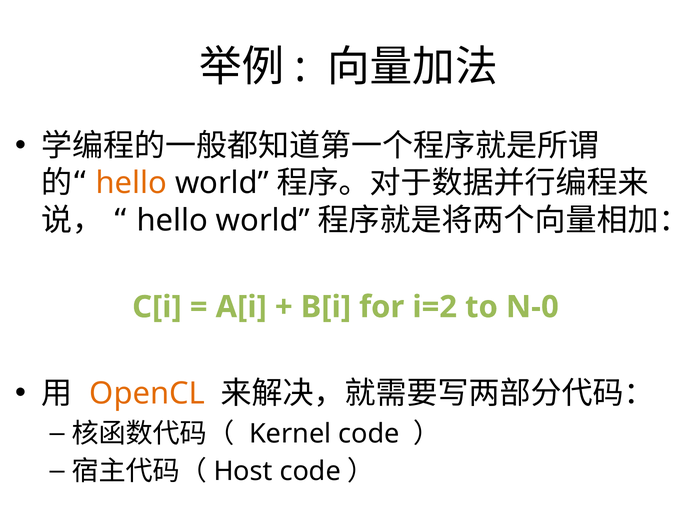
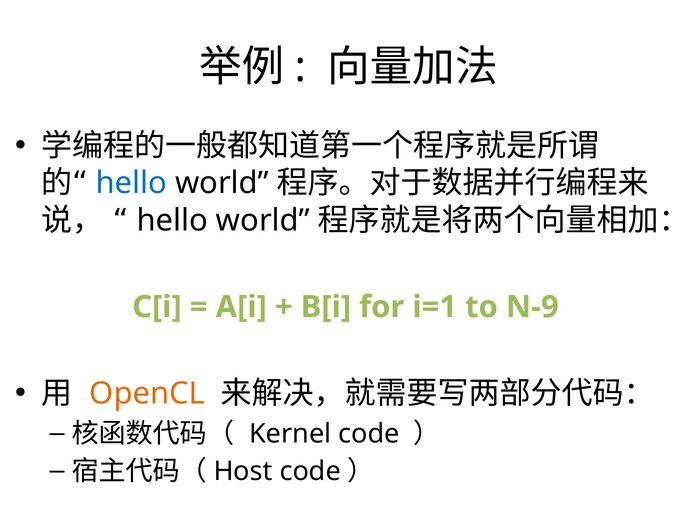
hello colour: orange -> blue (131, 183)
i=2: i=2 -> i=1 (435, 307)
N-0: N-0 -> N-9 (532, 307)
